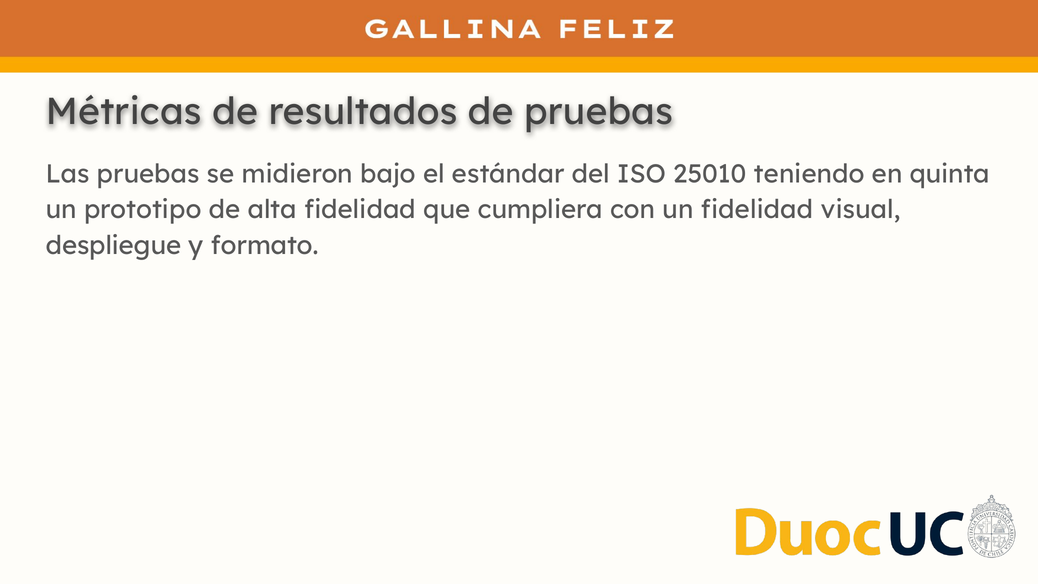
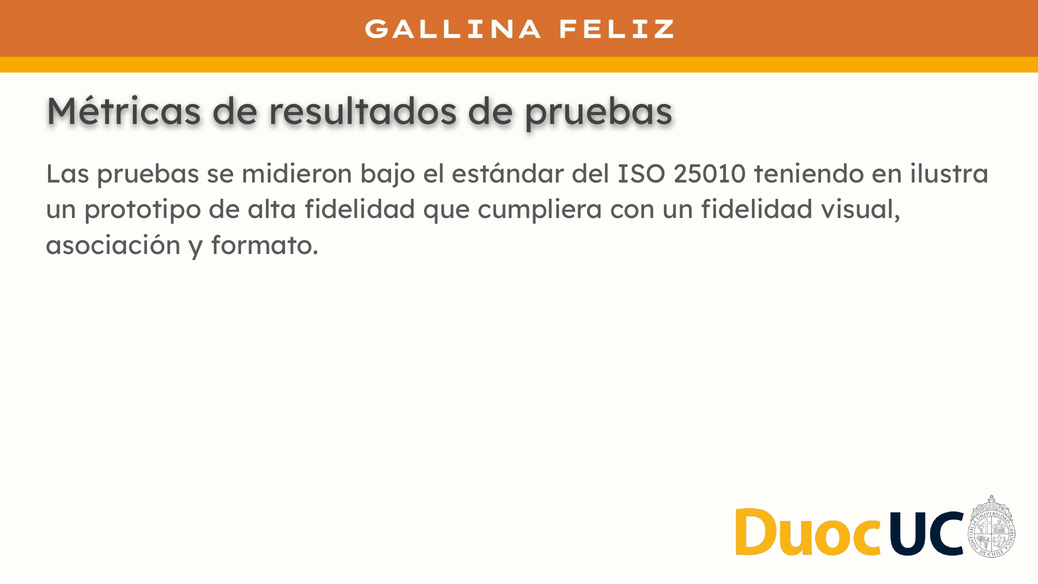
quinta: quinta -> ilustra (950, 174)
despliegue: despliegue -> asociación (113, 246)
